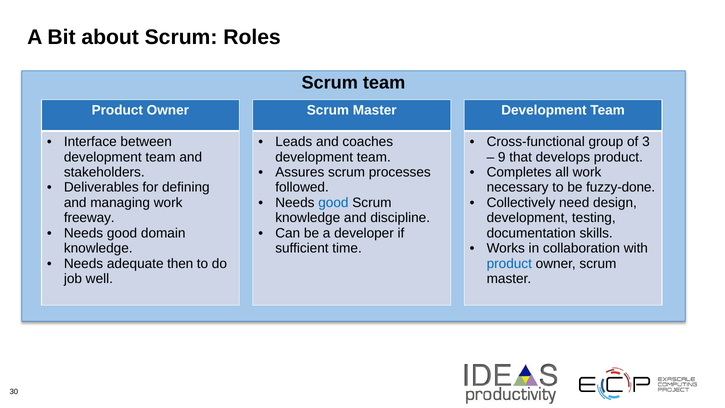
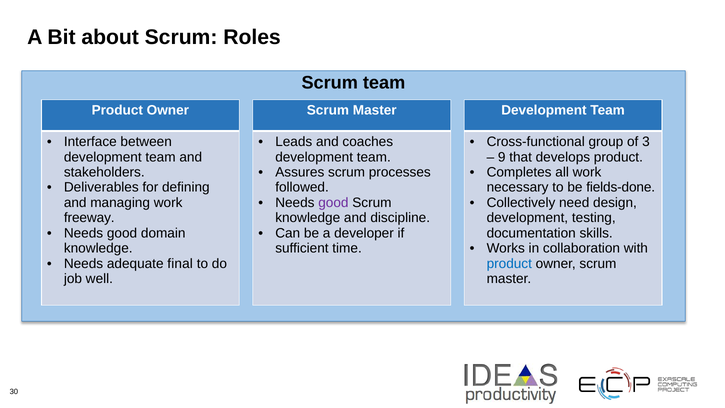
fuzzy-done: fuzzy-done -> fields-done (621, 187)
good colour: blue -> purple (333, 203)
then: then -> final (180, 264)
